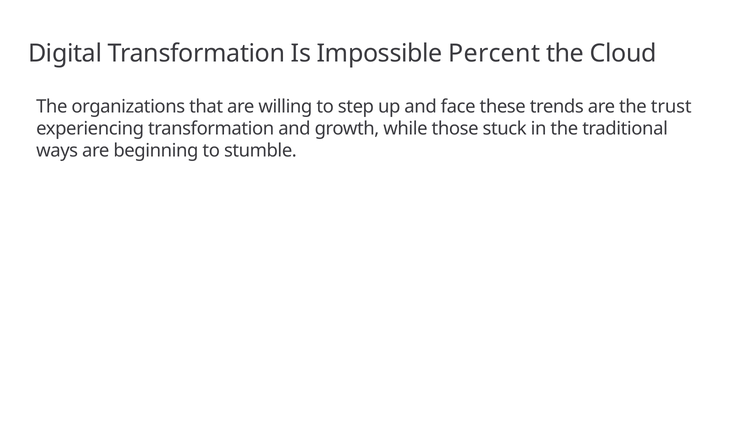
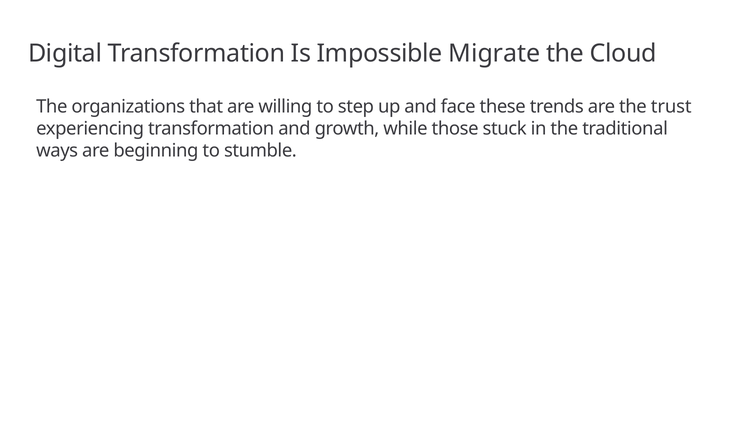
Percent: Percent -> Migrate (494, 53)
